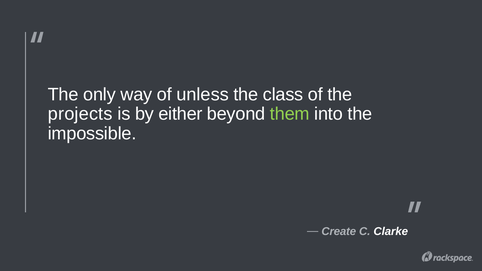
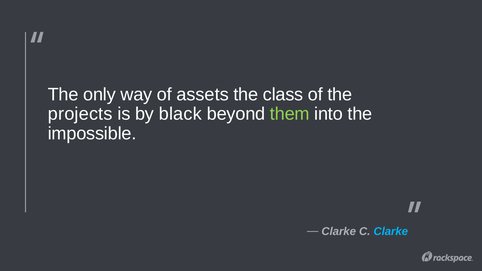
unless: unless -> assets (203, 95)
either: either -> black (180, 114)
Create: Create -> Clarke (339, 232)
Clarke colour: white -> light blue (391, 232)
